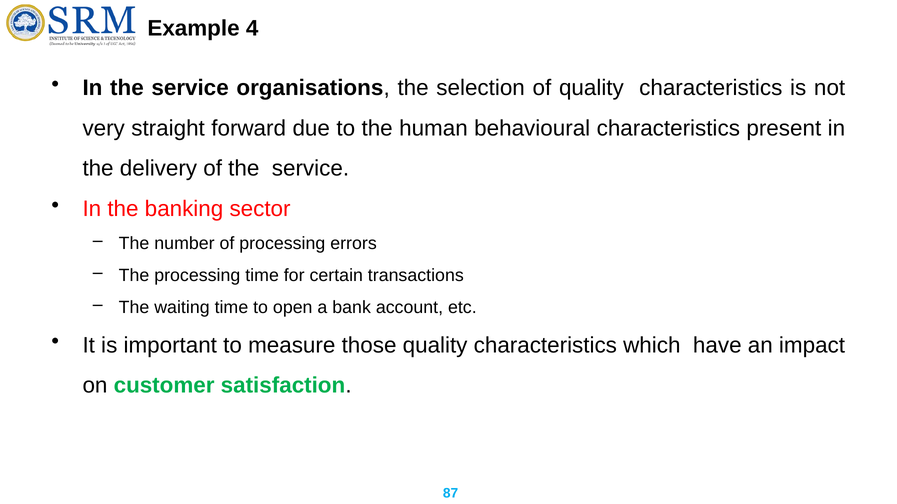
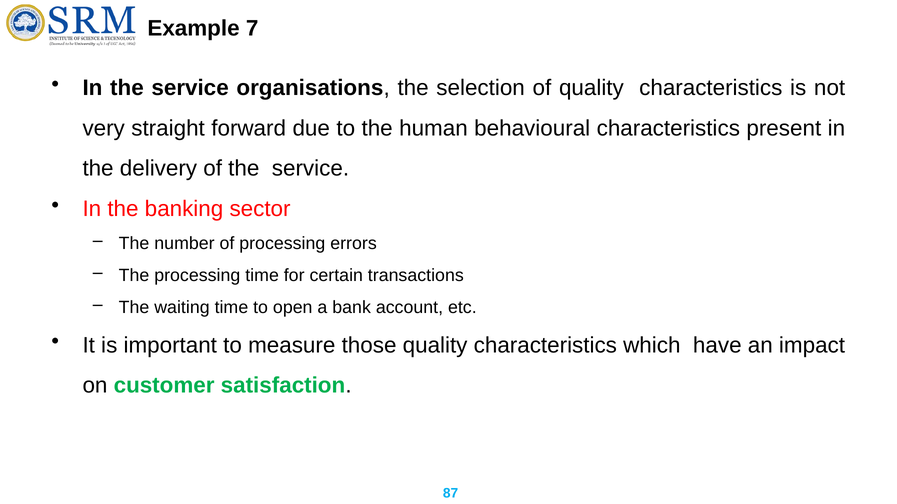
4: 4 -> 7 (252, 28)
